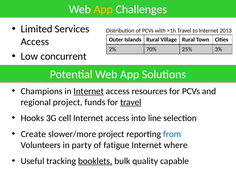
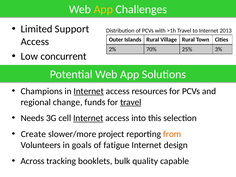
Services: Services -> Support (72, 29)
regional project: project -> change (68, 102)
Hooks: Hooks -> Needs (32, 118)
Internet underline: none -> present (88, 118)
line: line -> this (155, 118)
from colour: blue -> orange (172, 134)
party: party -> goals (82, 145)
where: where -> design (176, 145)
Useful: Useful -> Across (33, 161)
booklets underline: present -> none (95, 161)
